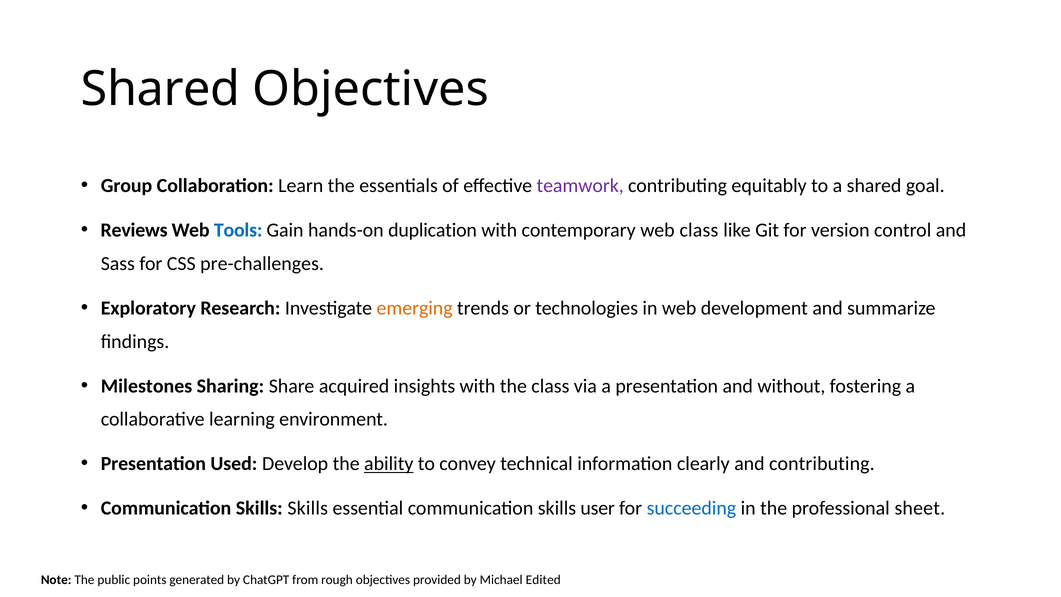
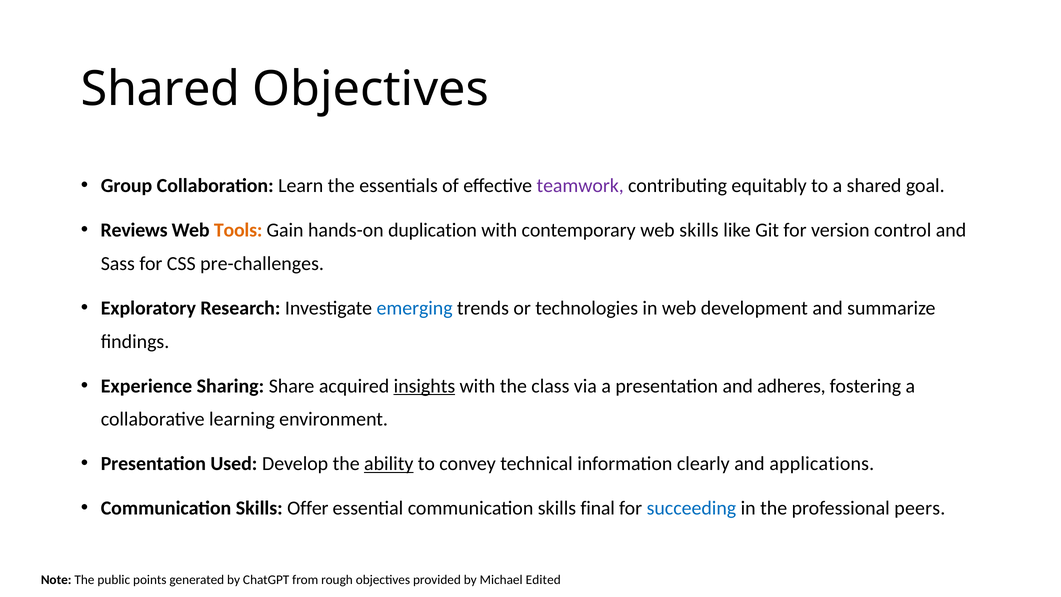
Tools colour: blue -> orange (238, 230)
web class: class -> skills (699, 230)
emerging colour: orange -> blue (415, 308)
Milestones: Milestones -> Experience (146, 386)
insights underline: none -> present (424, 386)
without: without -> adheres (791, 386)
and contributing: contributing -> applications (822, 464)
Skills Skills: Skills -> Offer (308, 508)
user: user -> final (598, 508)
sheet: sheet -> peers (920, 508)
